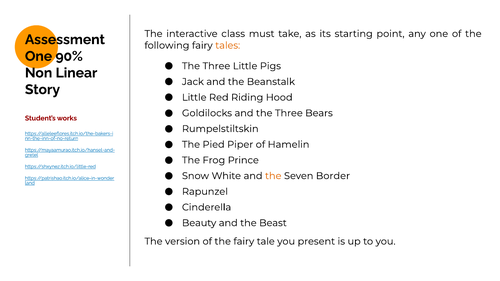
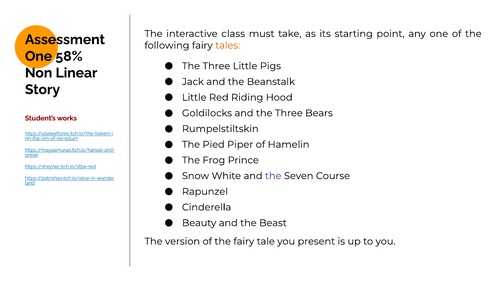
90%: 90% -> 58% (69, 56)
the colour: orange -> purple (273, 176)
Border: Border -> Course (333, 176)
